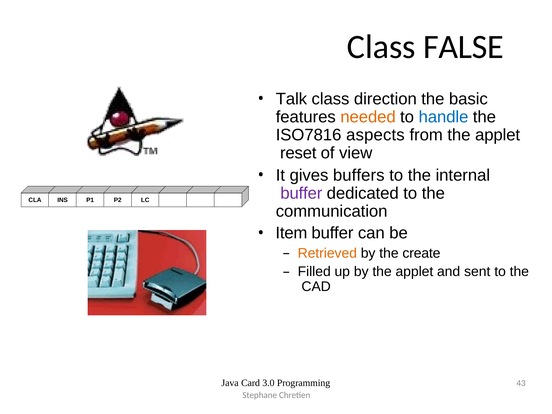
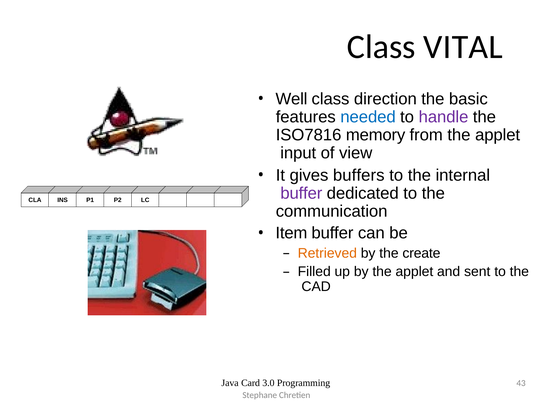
FALSE: FALSE -> VITAL (463, 47)
Talk: Talk -> Well (291, 99)
needed colour: orange -> blue (368, 117)
handle colour: blue -> purple (444, 117)
aspects: aspects -> memory (376, 135)
reset: reset -> input (298, 153)
